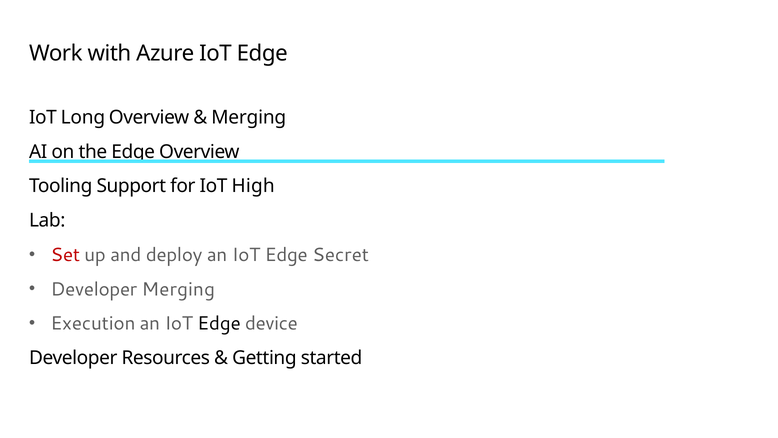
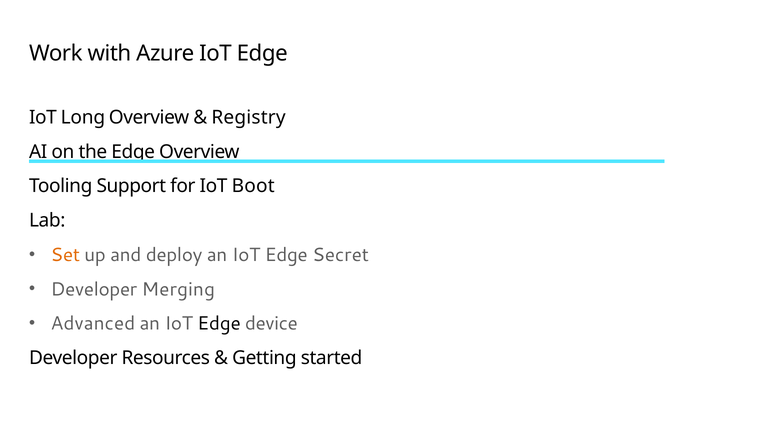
Merging: Merging -> Registry (249, 117)
High: High -> Boot (253, 186)
Set colour: red -> orange (65, 255)
Execution: Execution -> Advanced (93, 323)
